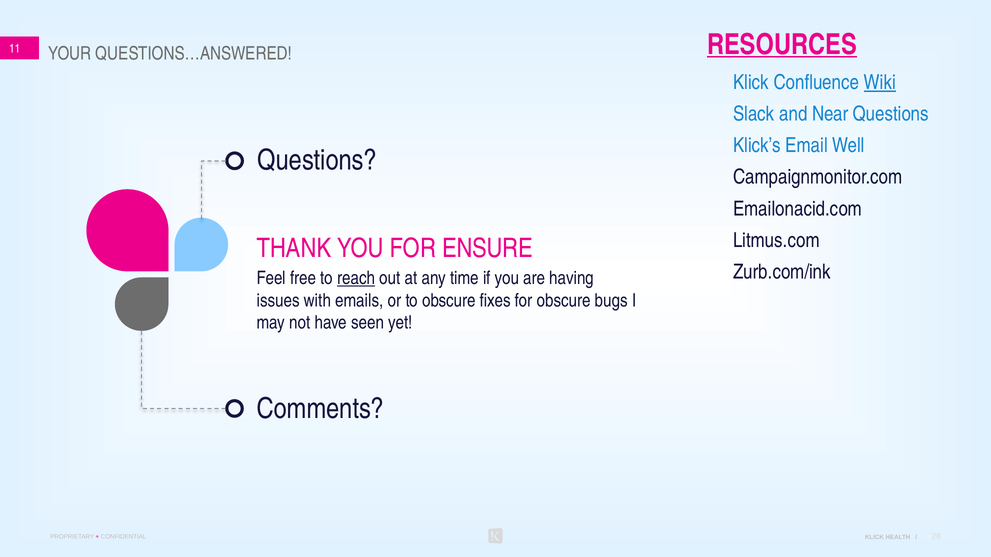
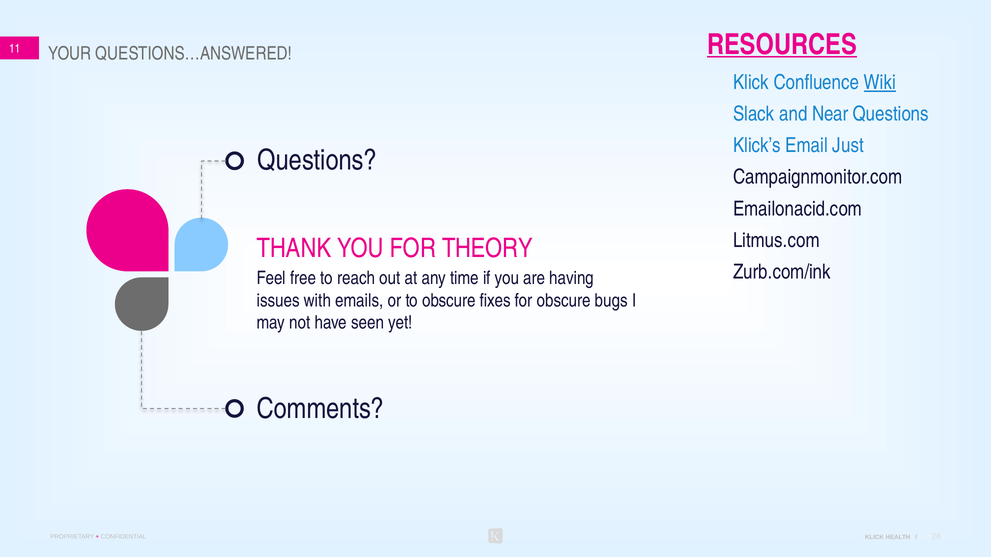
Well: Well -> Just (848, 146)
ENSURE: ENSURE -> THEORY (487, 249)
reach underline: present -> none (356, 278)
